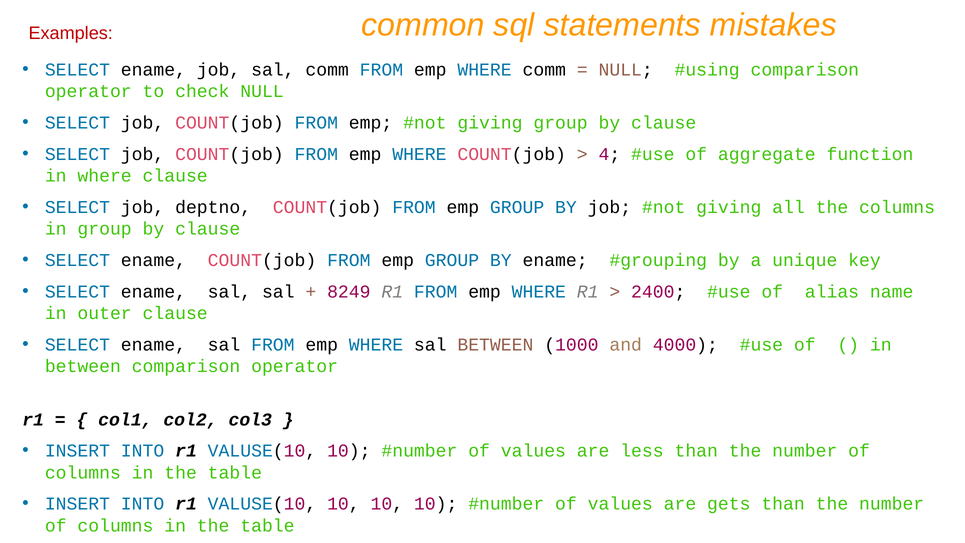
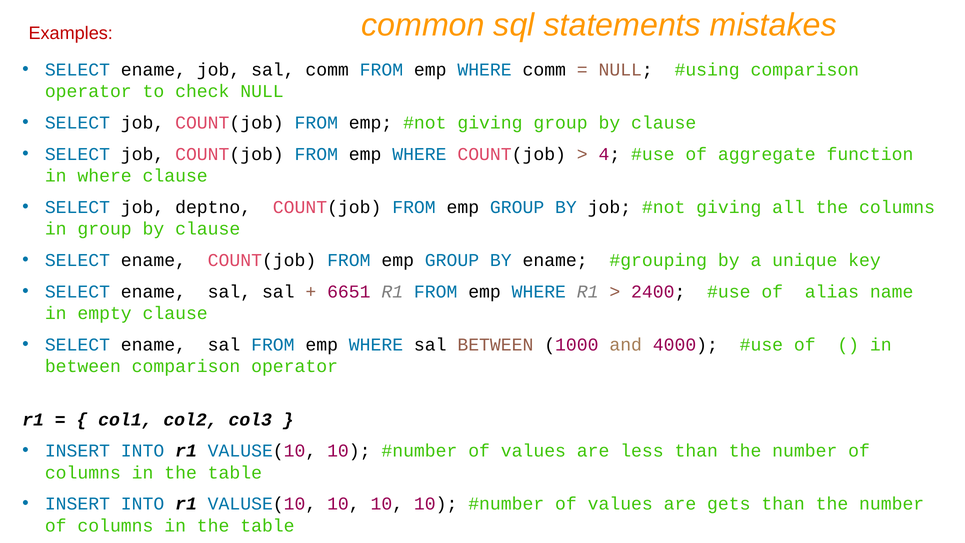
8249: 8249 -> 6651 (349, 292)
outer: outer -> empty (105, 313)
